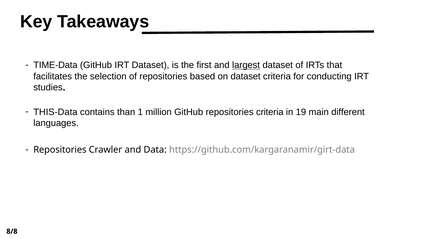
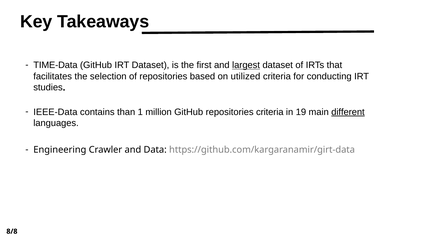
on dataset: dataset -> utilized (245, 76)
THIS-Data: THIS-Data -> IEEE-Data (55, 112)
different underline: none -> present (348, 112)
Repositories: Repositories -> Engineering (60, 150)
